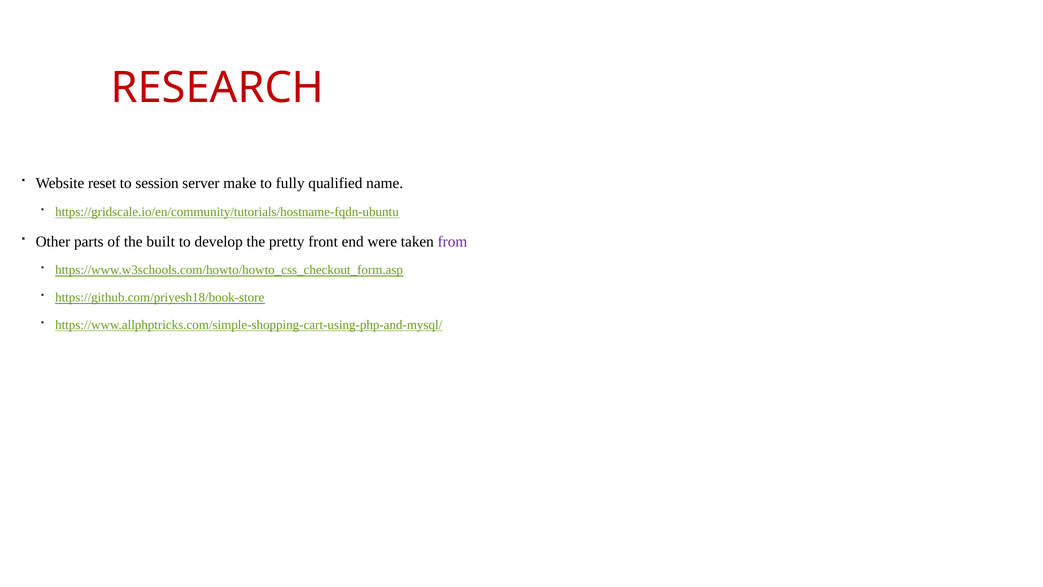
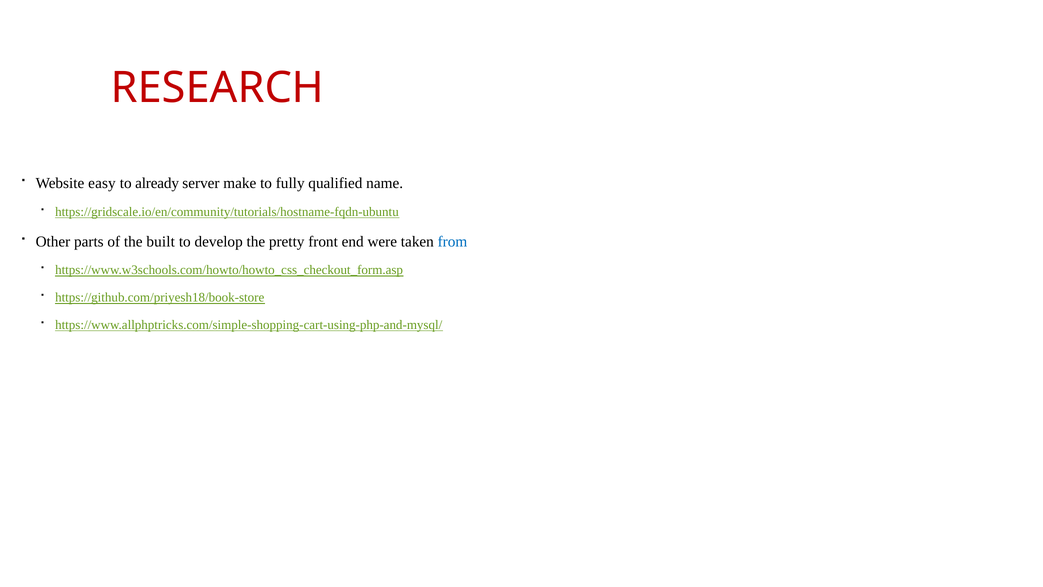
reset: reset -> easy (102, 183)
session: session -> already (157, 183)
from colour: purple -> blue (452, 241)
